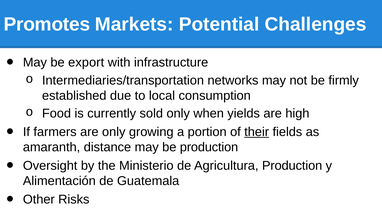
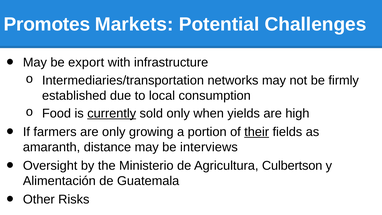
currently underline: none -> present (112, 113)
be production: production -> interviews (209, 147)
Agricultura Production: Production -> Culbertson (292, 166)
